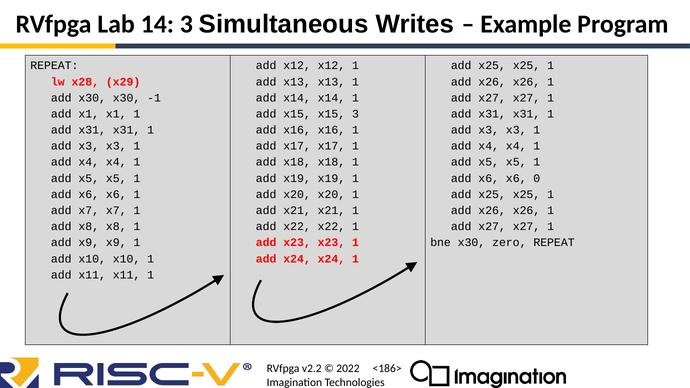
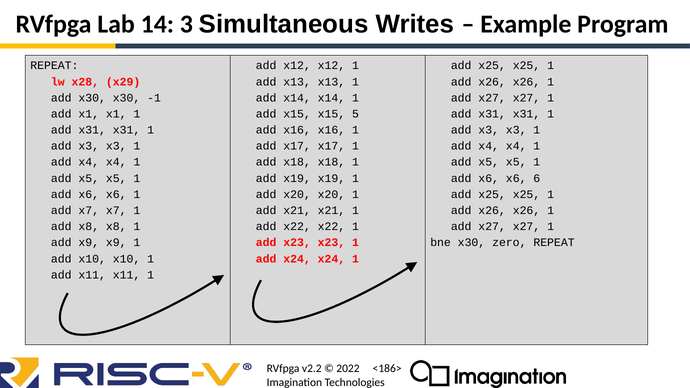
x15 3: 3 -> 5 (356, 114)
0: 0 -> 6 (537, 178)
